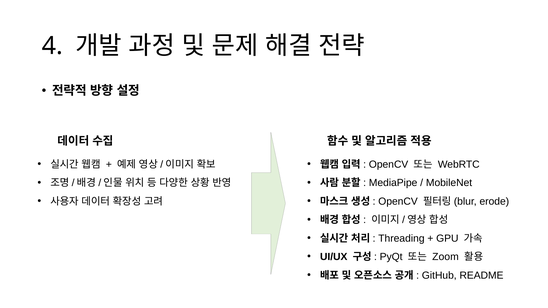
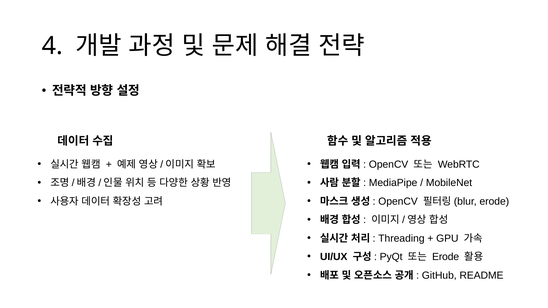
Zoom: Zoom -> Erode (446, 257)
